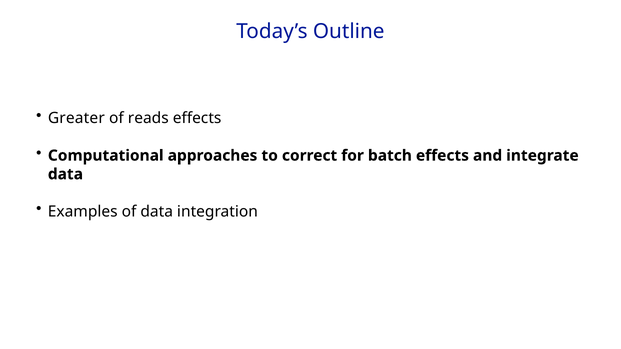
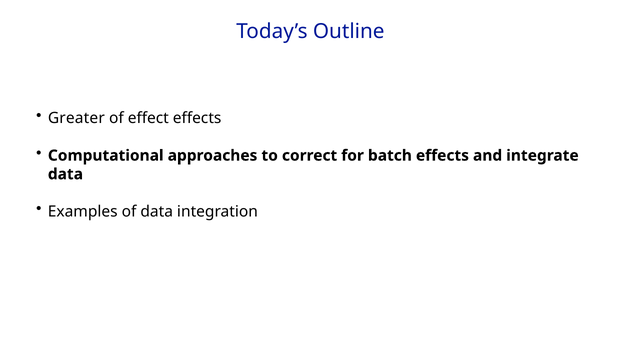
reads: reads -> effect (148, 118)
